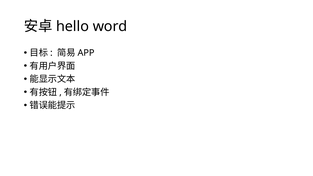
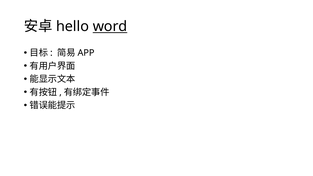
word underline: none -> present (110, 26)
